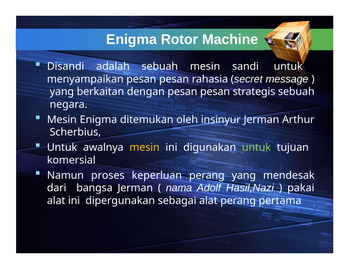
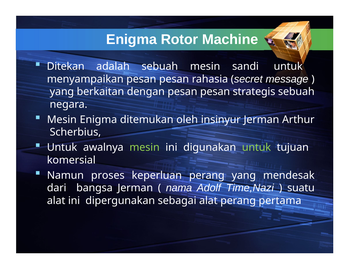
Disandi: Disandi -> Ditekan (66, 67)
mesin colour: yellow -> light green (145, 148)
Hasil,Nazi: Hasil,Nazi -> Time,Nazi (250, 188)
pakai: pakai -> suatu (301, 188)
